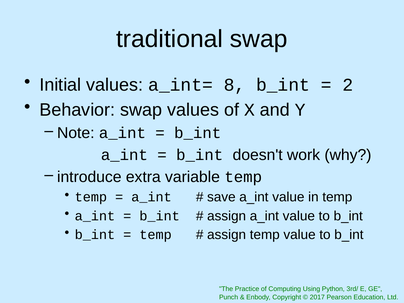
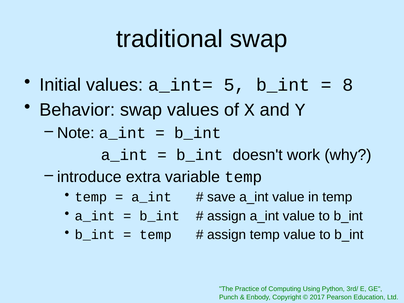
8: 8 -> 5 (235, 85)
2: 2 -> 8 (348, 85)
